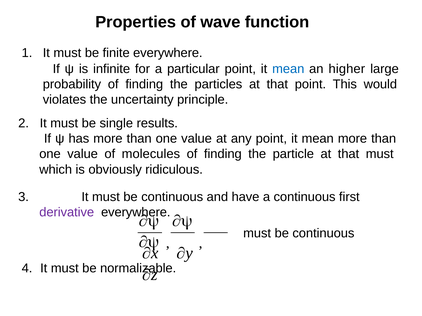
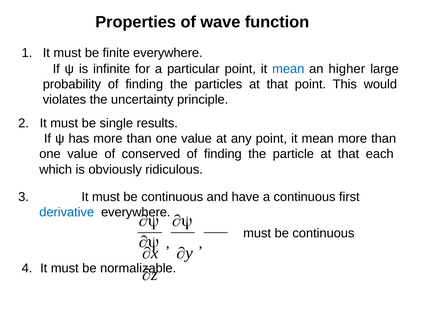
molecules: molecules -> conserved (151, 154)
that must: must -> each (380, 154)
derivative colour: purple -> blue (67, 213)
